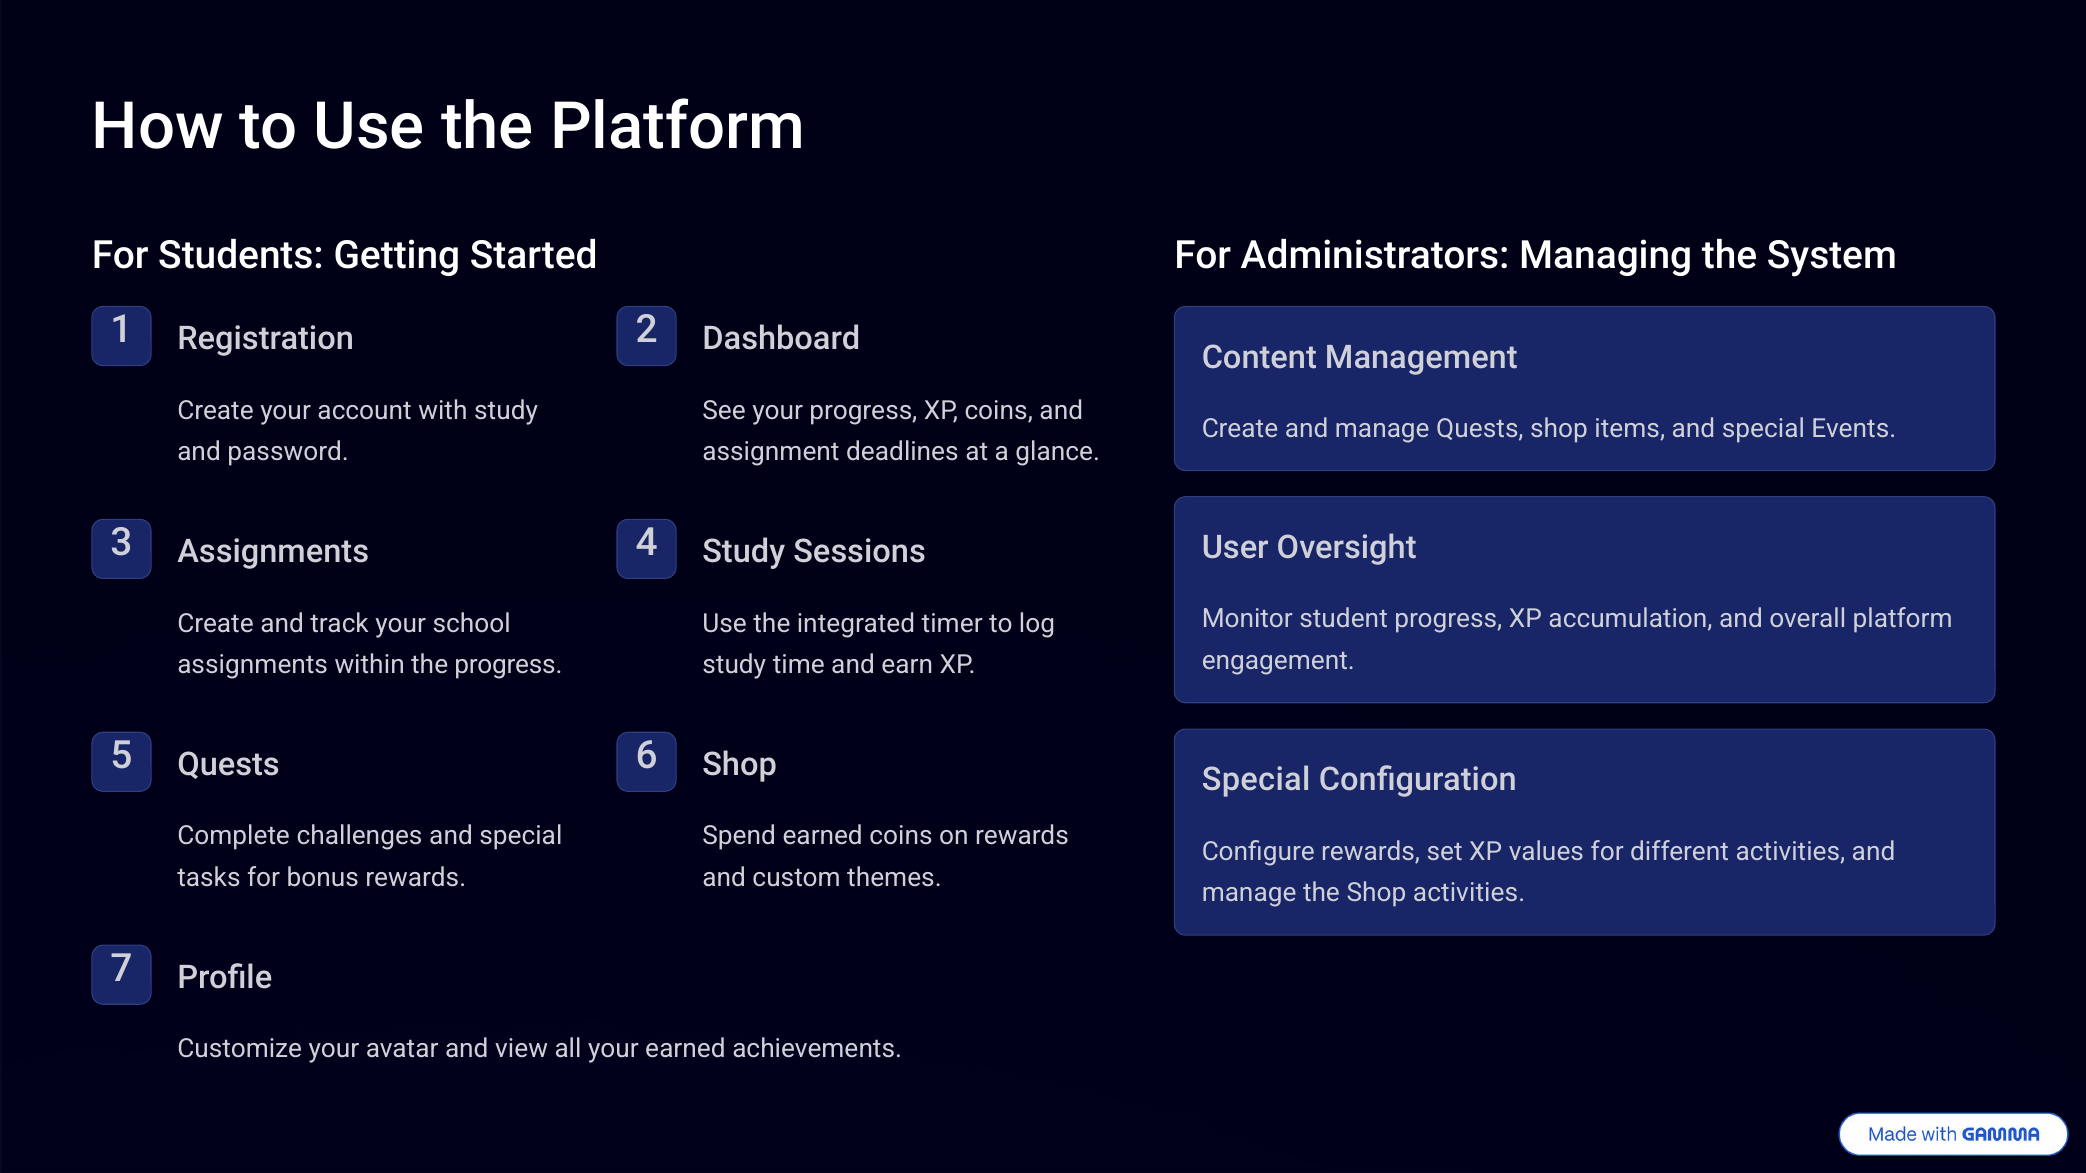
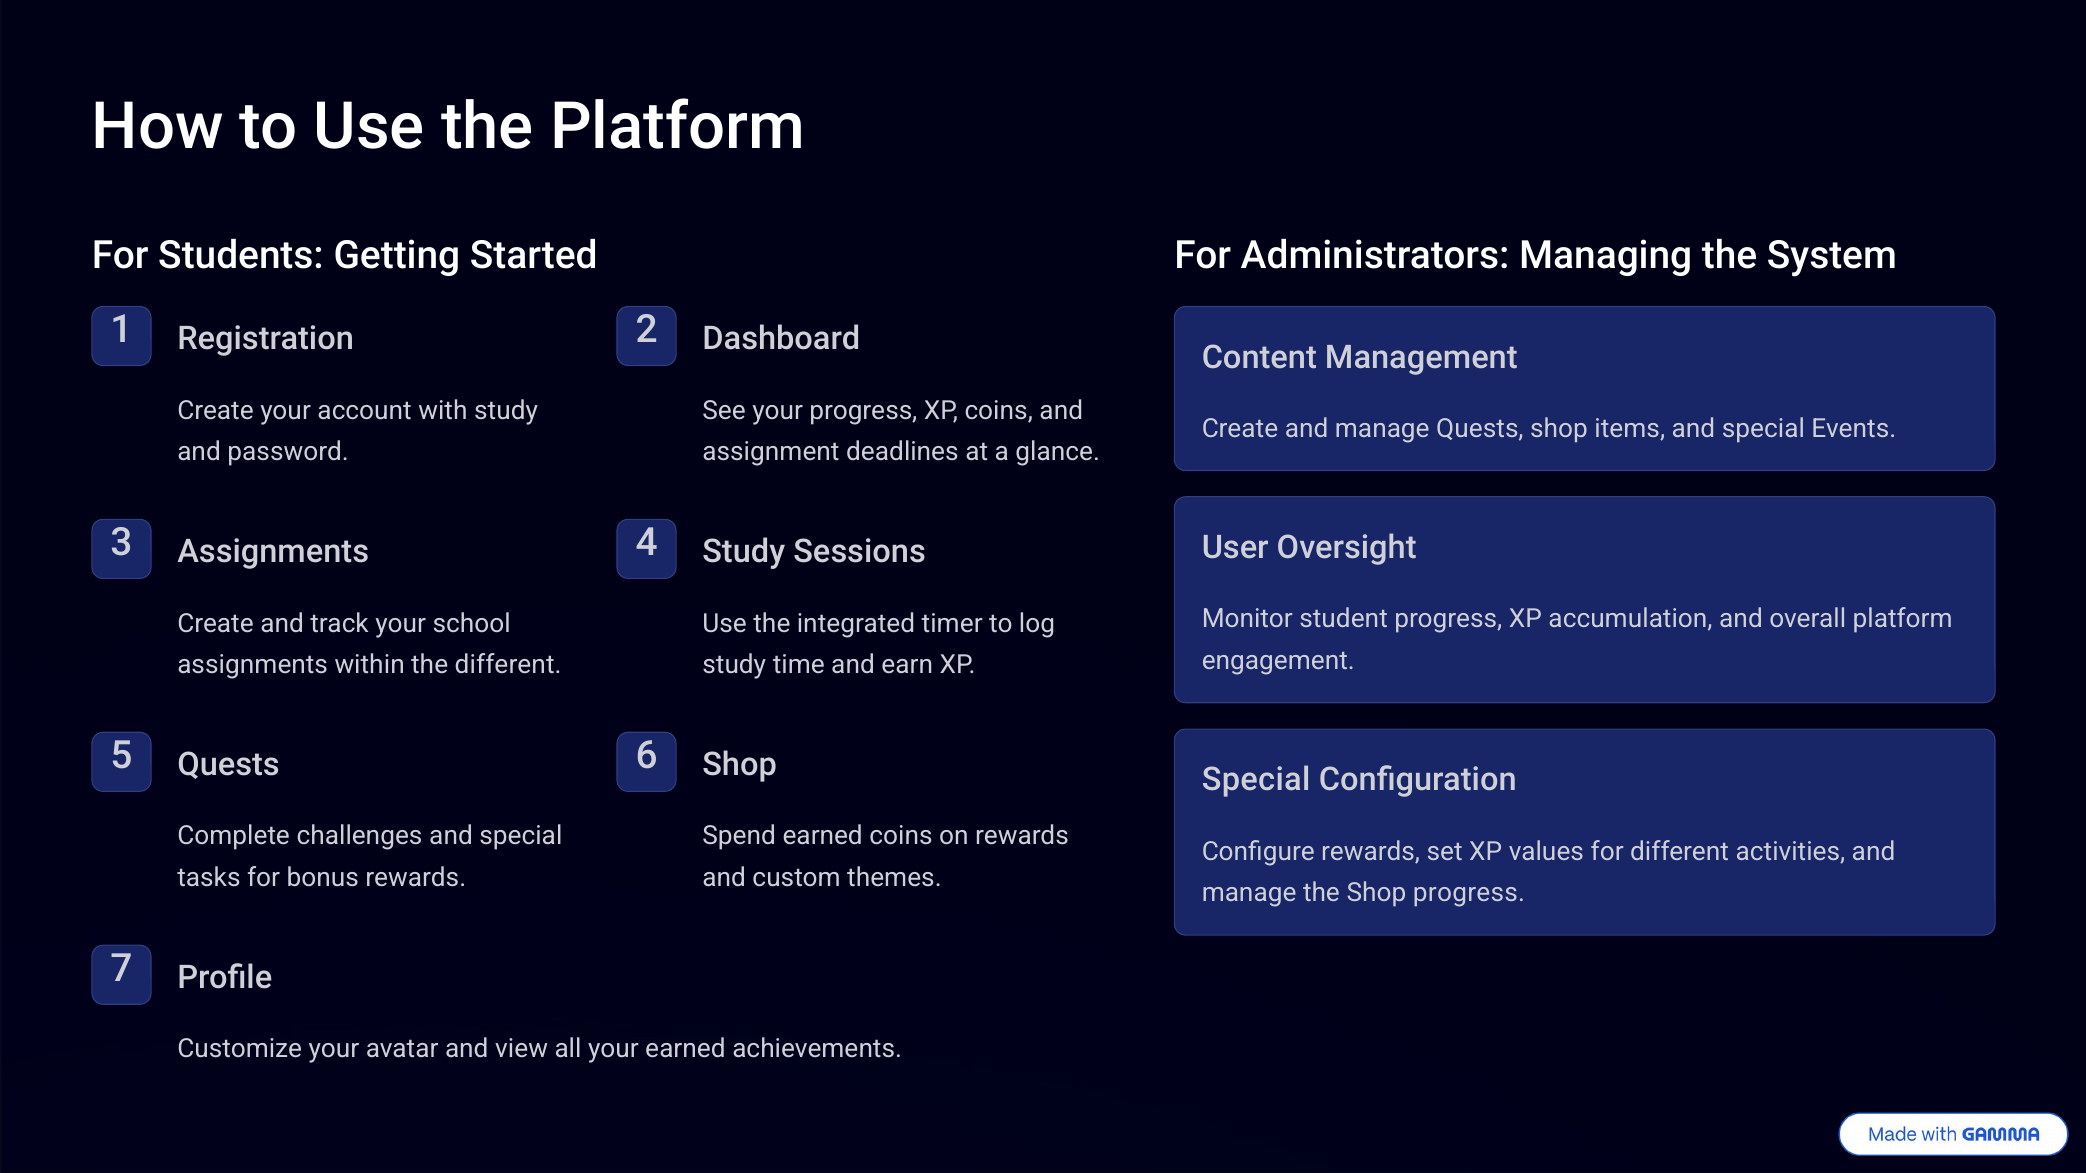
the progress: progress -> different (508, 665)
Shop activities: activities -> progress (1469, 893)
